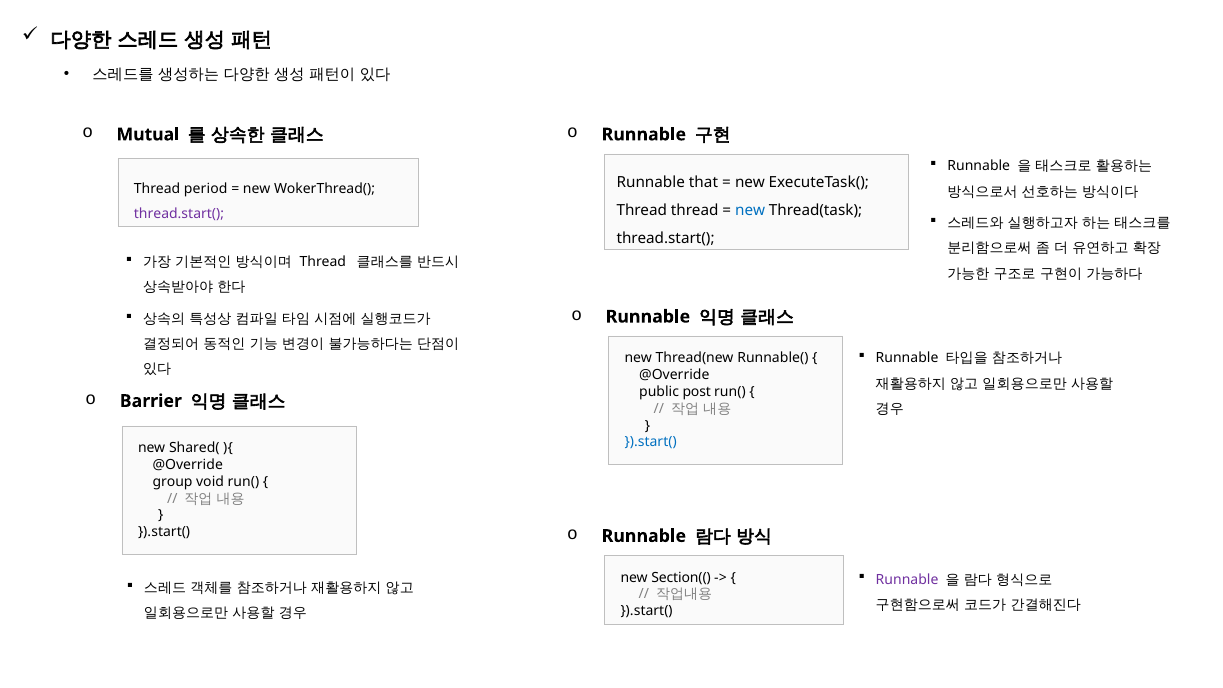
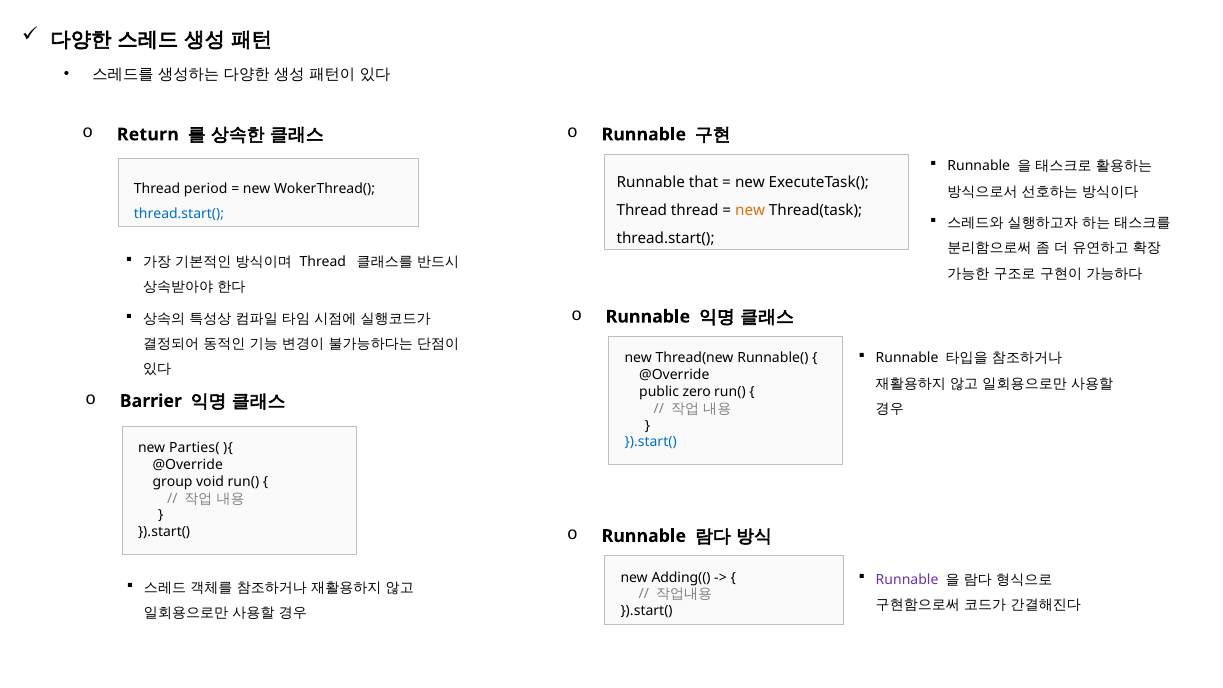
Mutual: Mutual -> Return (148, 134)
new colour: blue -> orange (750, 210)
thread.start( colour: purple -> blue (179, 214)
post: post -> zero (697, 392)
Shared(: Shared( -> Parties( (194, 448)
Section((: Section(( -> Adding(( (681, 577)
